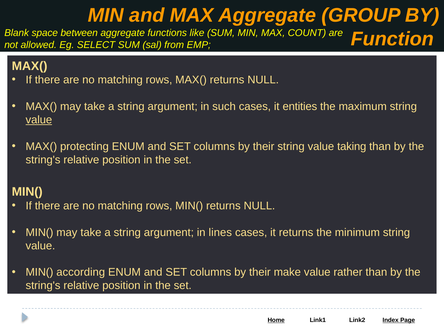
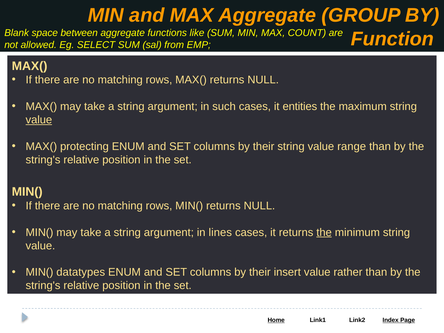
taking: taking -> range (352, 147)
the underline: none -> present (324, 232)
according: according -> datatypes (81, 272)
make: make -> insert (287, 272)
